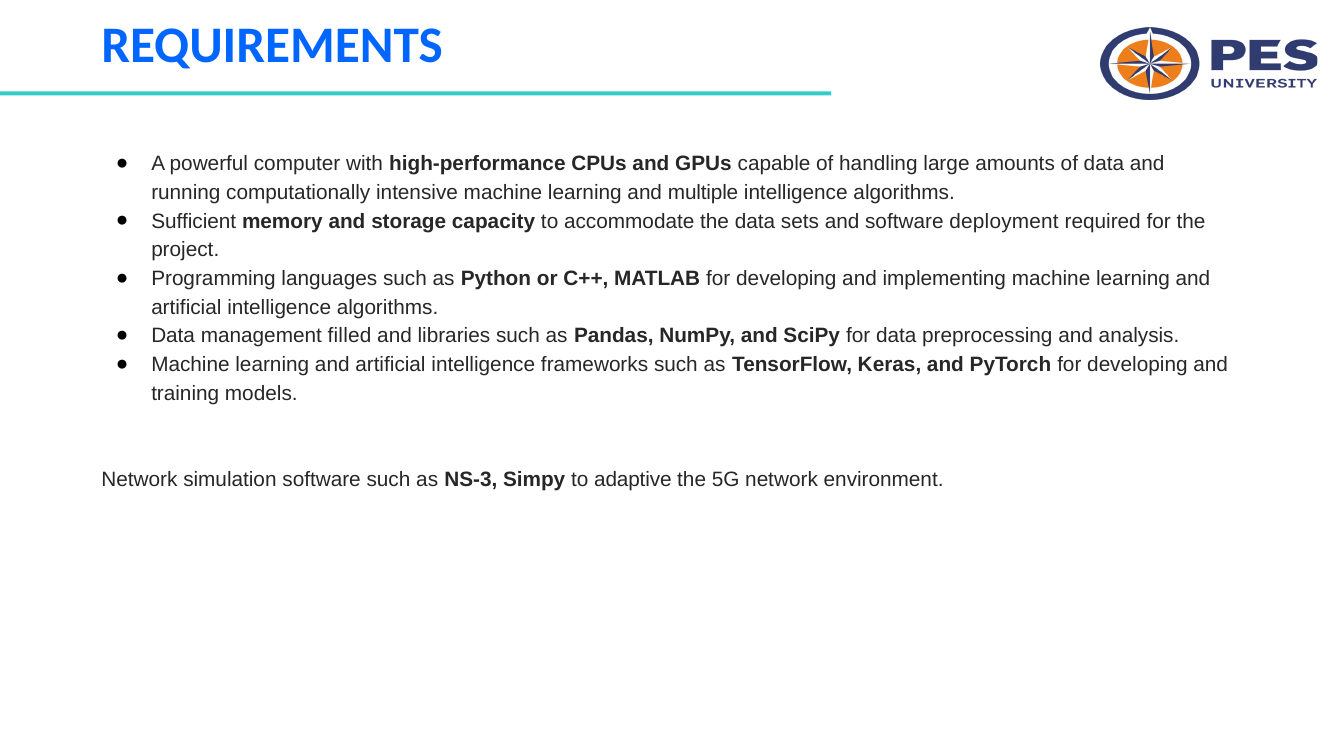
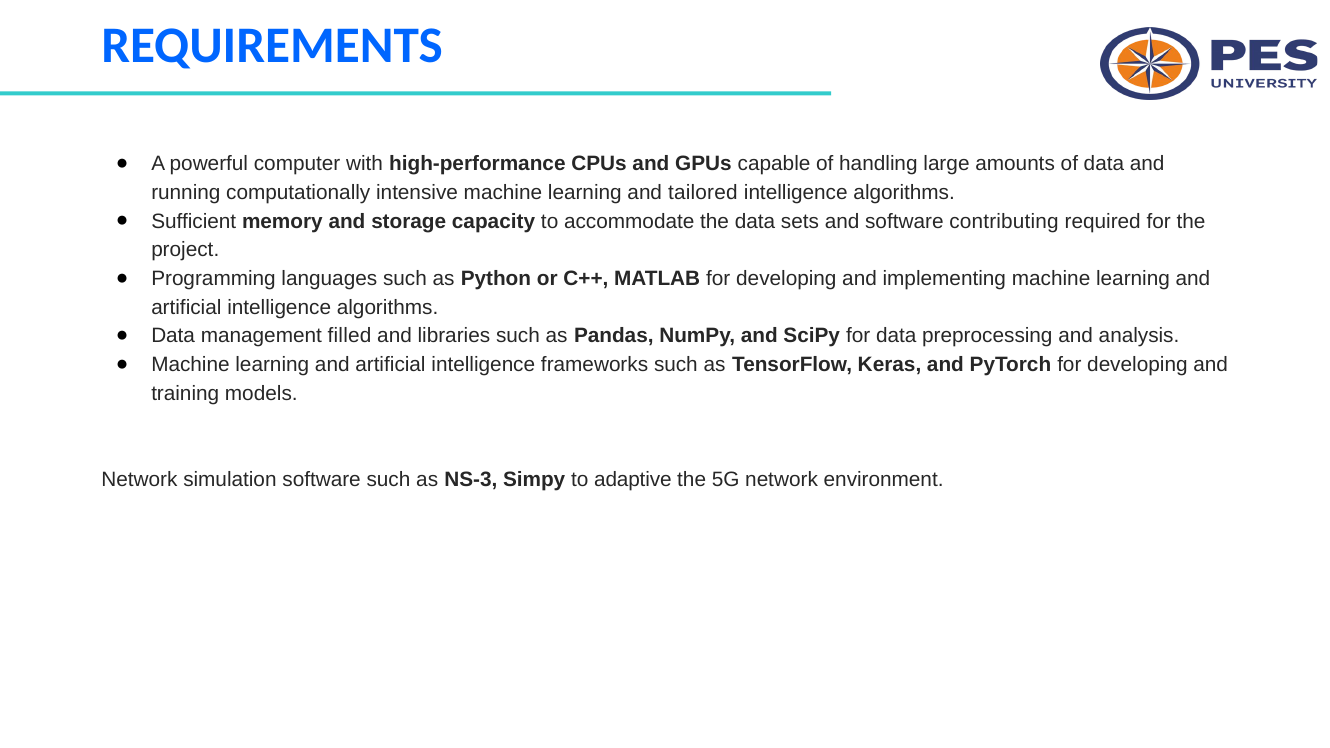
multiple: multiple -> tailored (703, 193)
deployment: deployment -> contributing (1004, 221)
